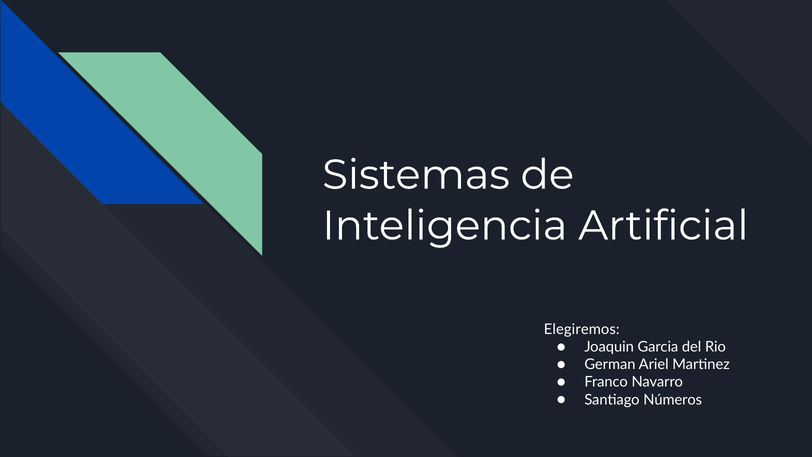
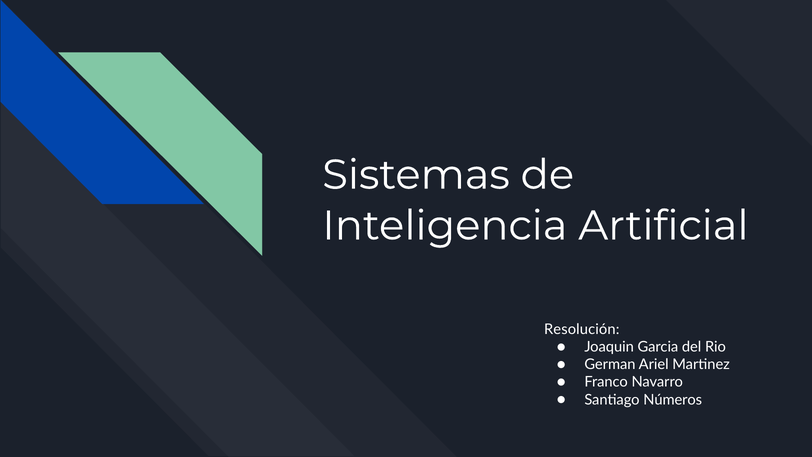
Elegiremos: Elegiremos -> Resolución (582, 329)
